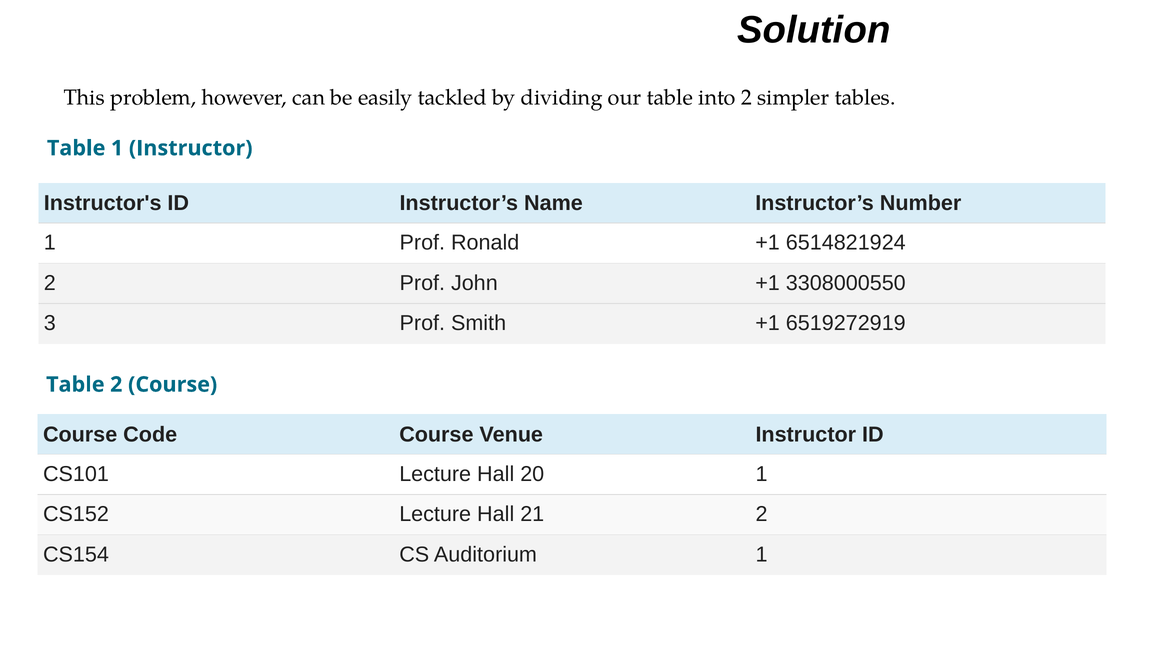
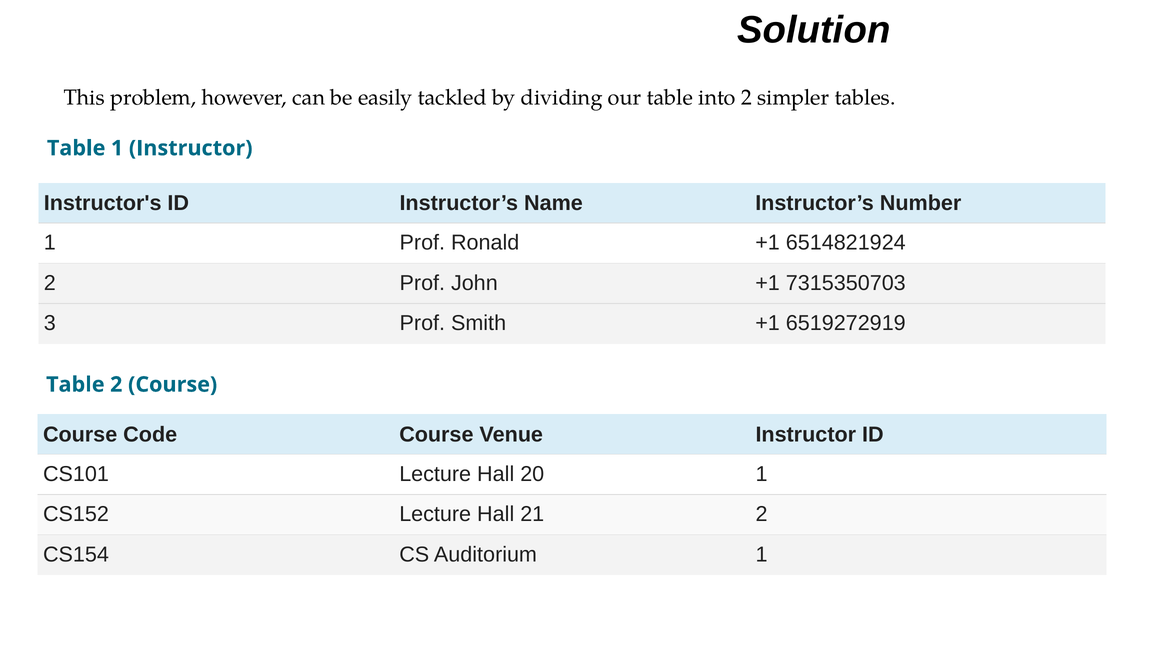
3308000550: 3308000550 -> 7315350703 (846, 283)
